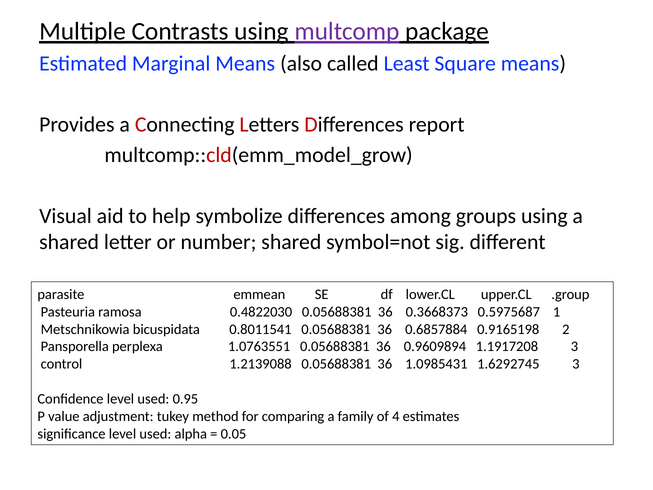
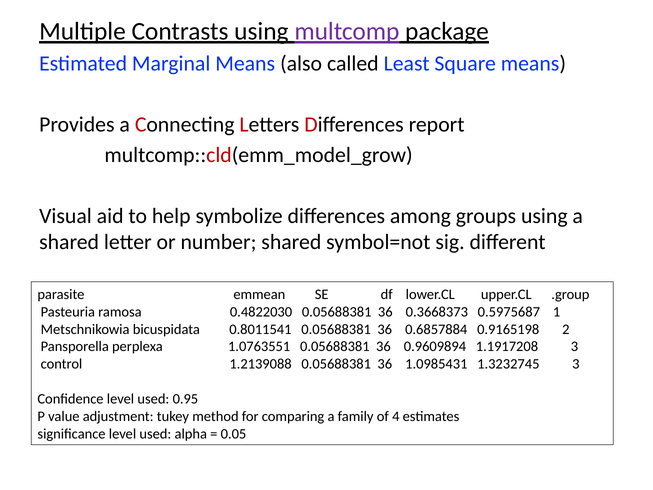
1.6292745: 1.6292745 -> 1.3232745 (508, 364)
